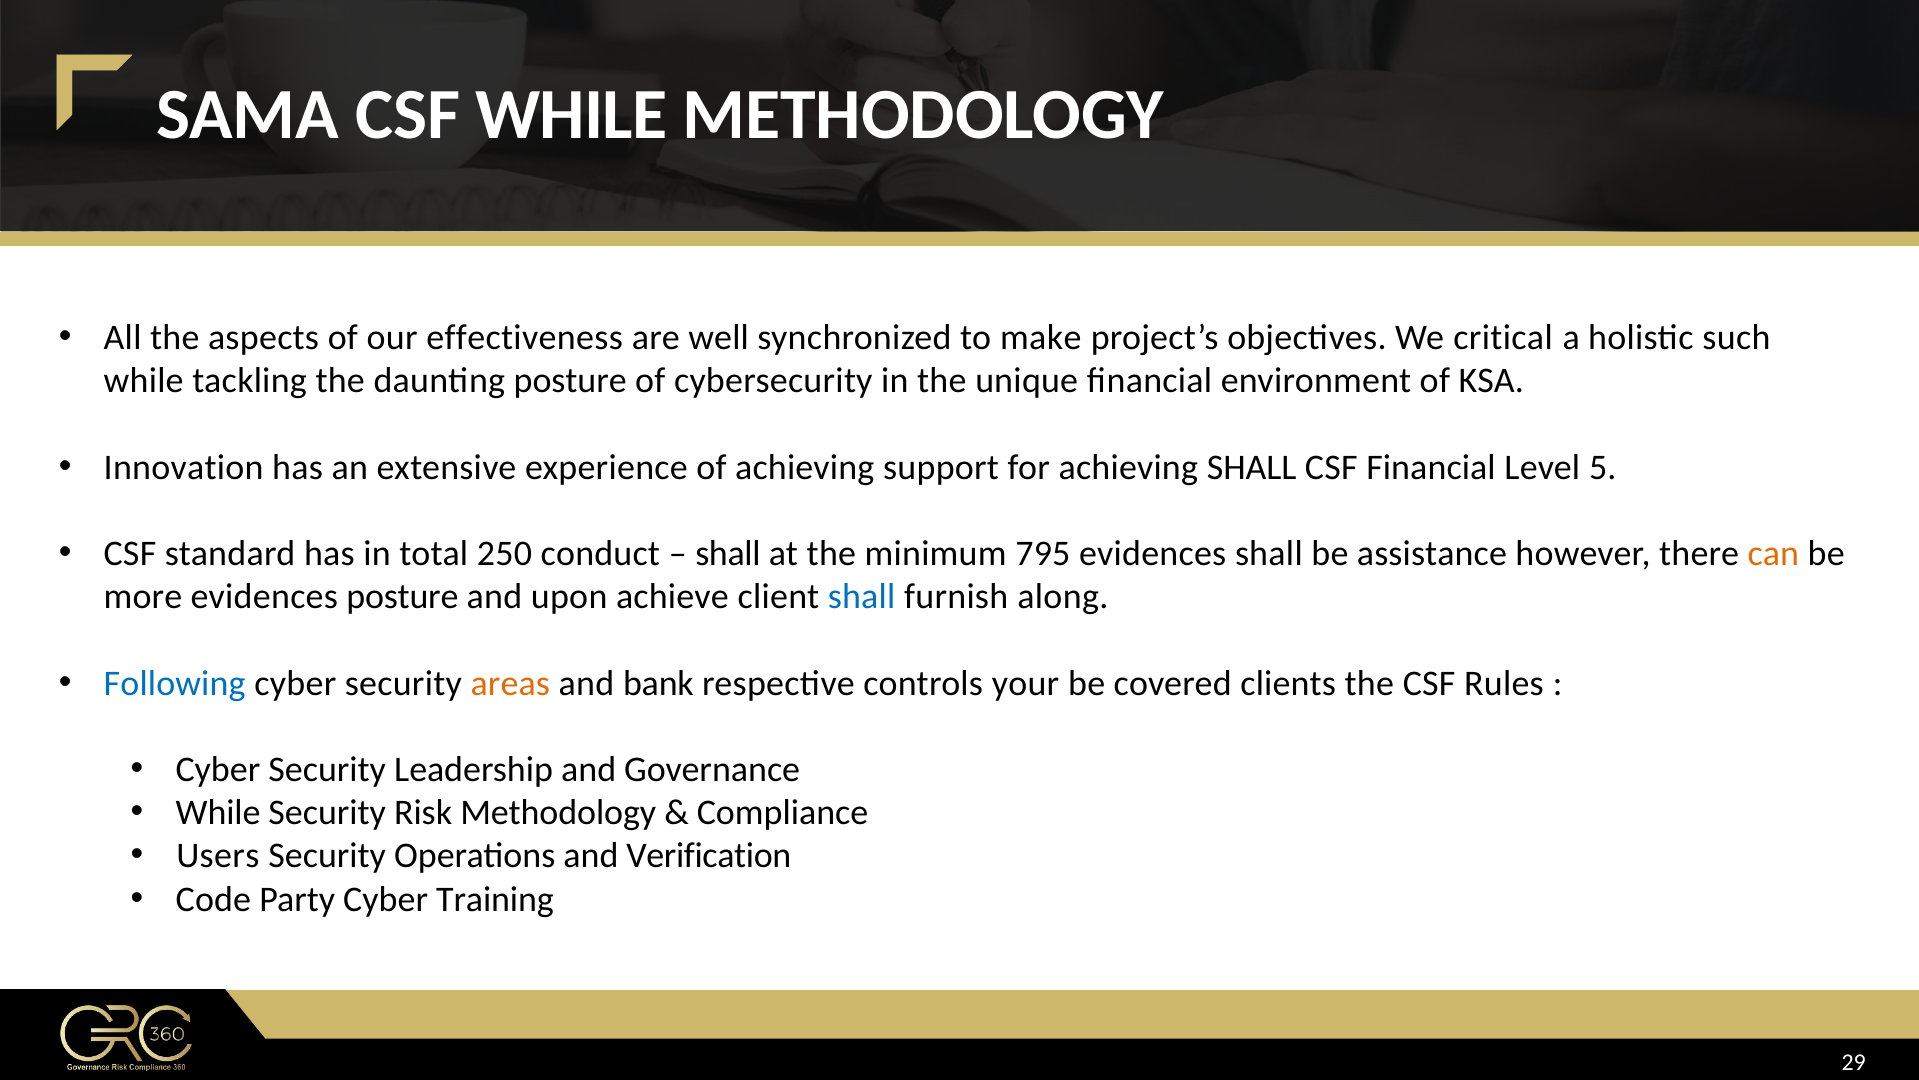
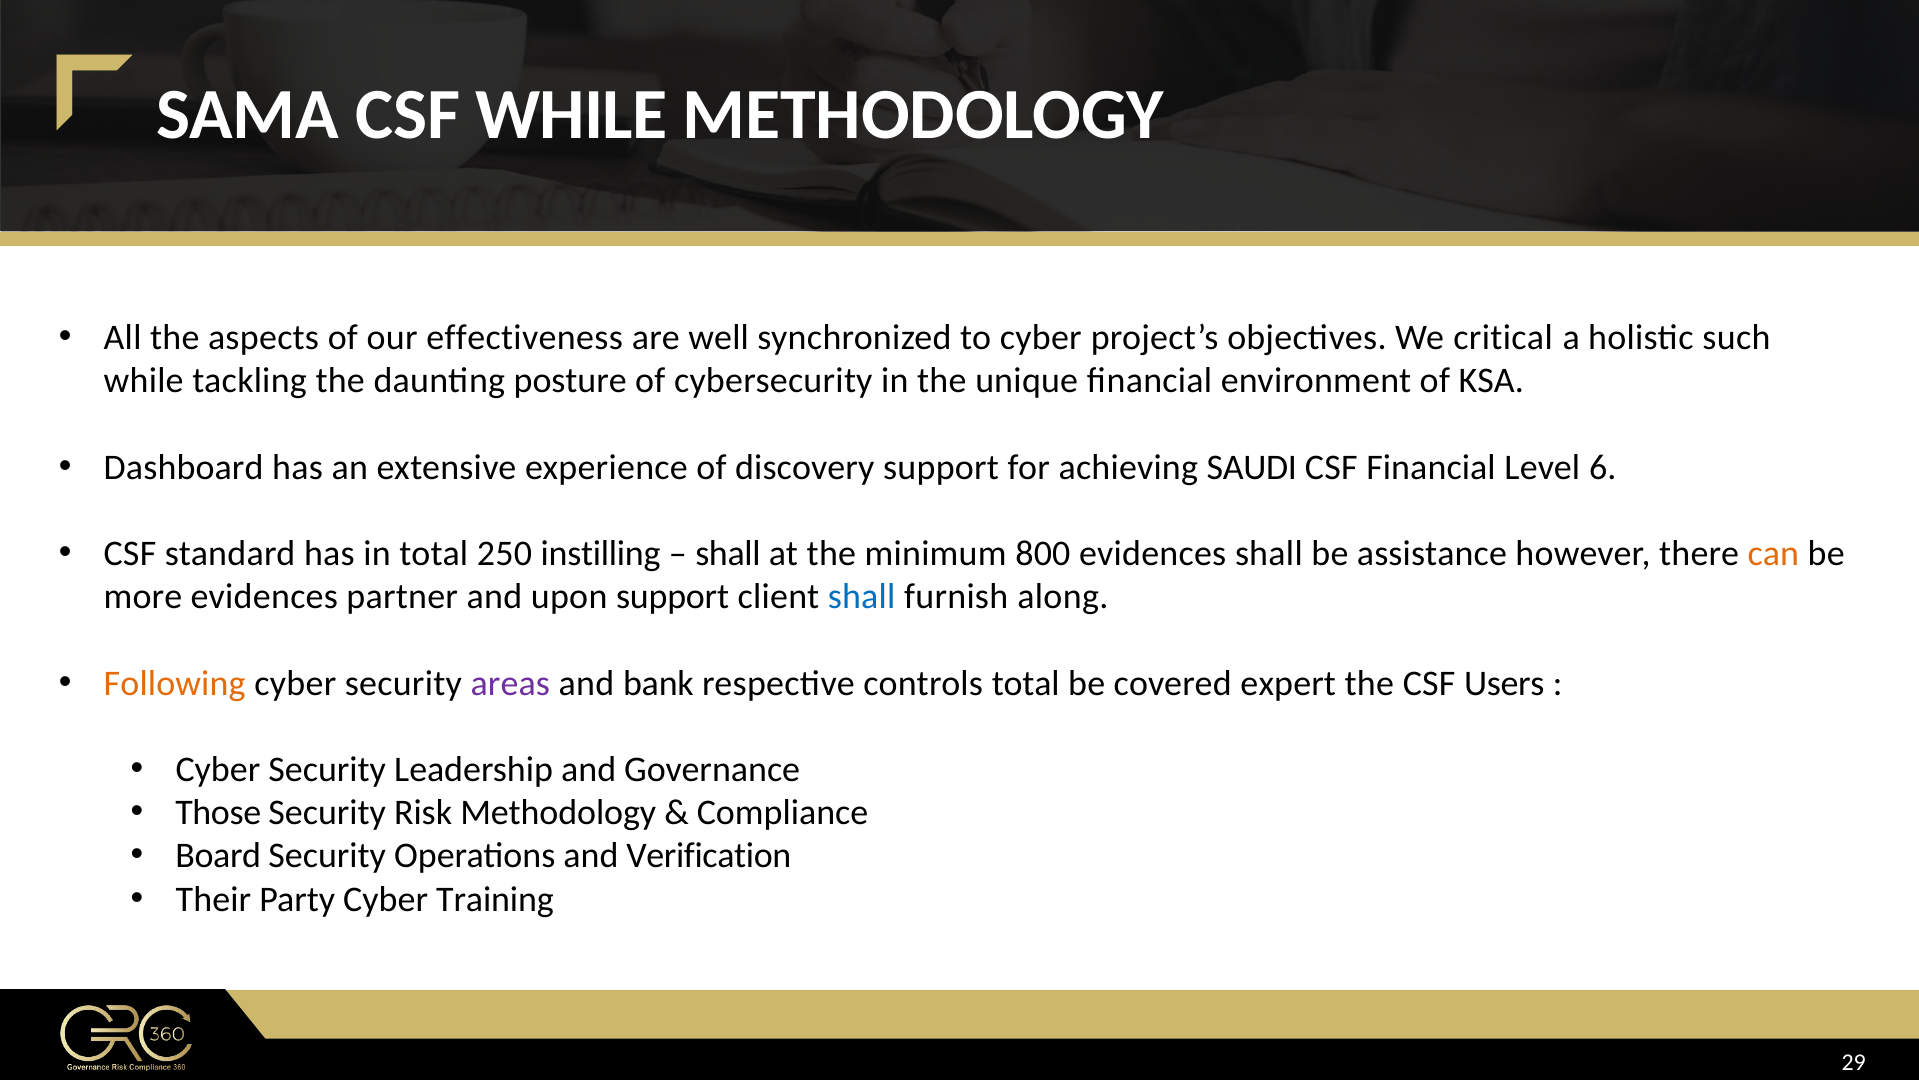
to make: make -> cyber (1041, 337)
Innovation: Innovation -> Dashboard (184, 467)
of achieving: achieving -> discovery (805, 467)
achieving SHALL: SHALL -> SAUDI (1252, 467)
5: 5 -> 6 (1603, 467)
conduct: conduct -> instilling (601, 553)
795: 795 -> 800 (1043, 553)
evidences posture: posture -> partner (402, 597)
upon achieve: achieve -> support (673, 597)
Following colour: blue -> orange (175, 683)
areas colour: orange -> purple (510, 683)
controls your: your -> total (1026, 683)
clients: clients -> expert (1288, 683)
Rules: Rules -> Users (1504, 683)
While: While -> Those (218, 812)
Users: Users -> Board (218, 856)
Code: Code -> Their (213, 899)
